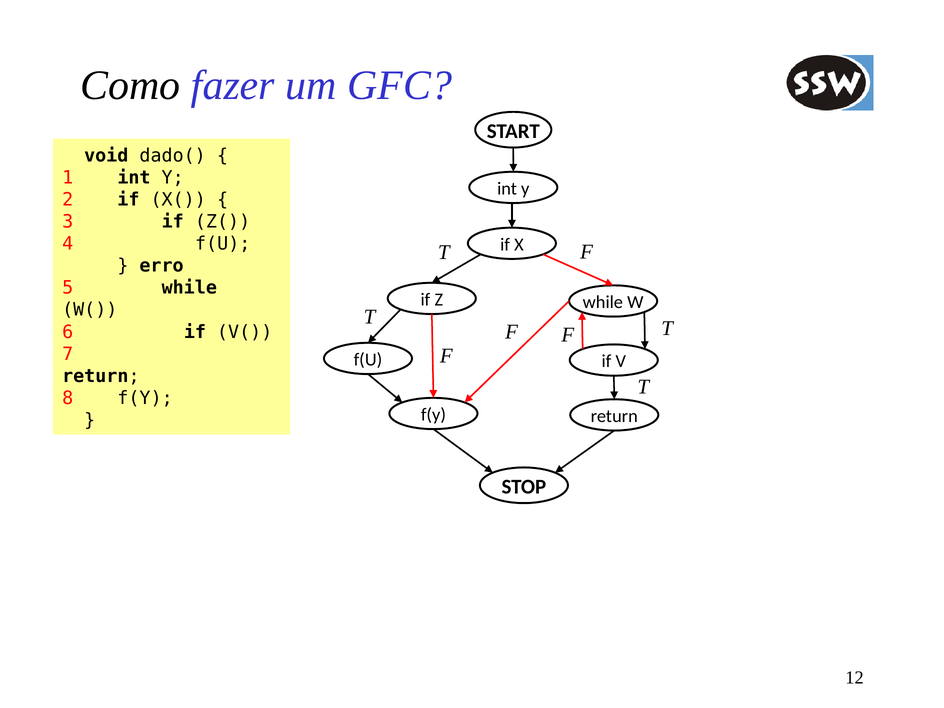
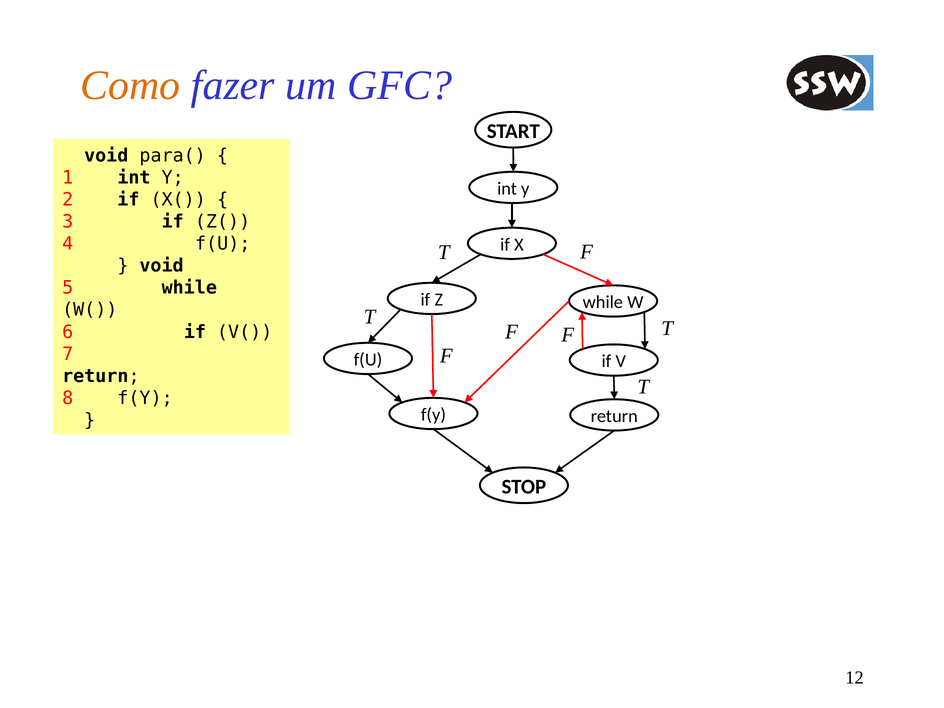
Como colour: black -> orange (130, 85)
dado(: dado( -> para( (173, 156)
erro: erro -> void (162, 266)
